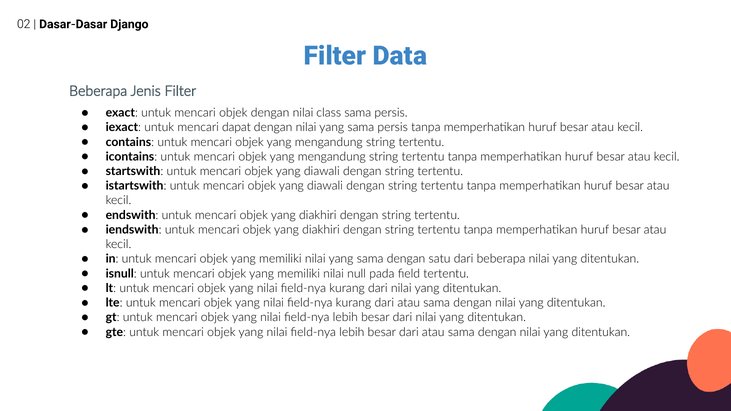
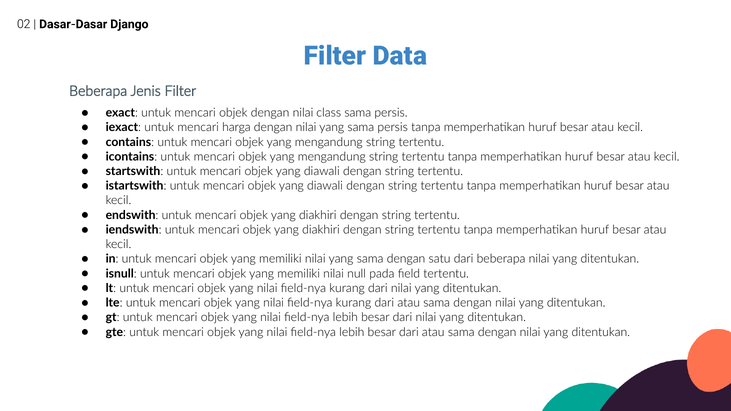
dapat: dapat -> harga (236, 127)
